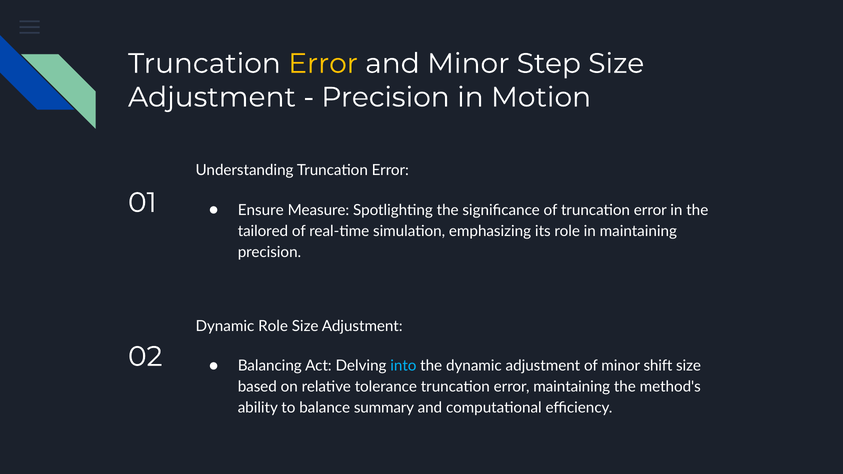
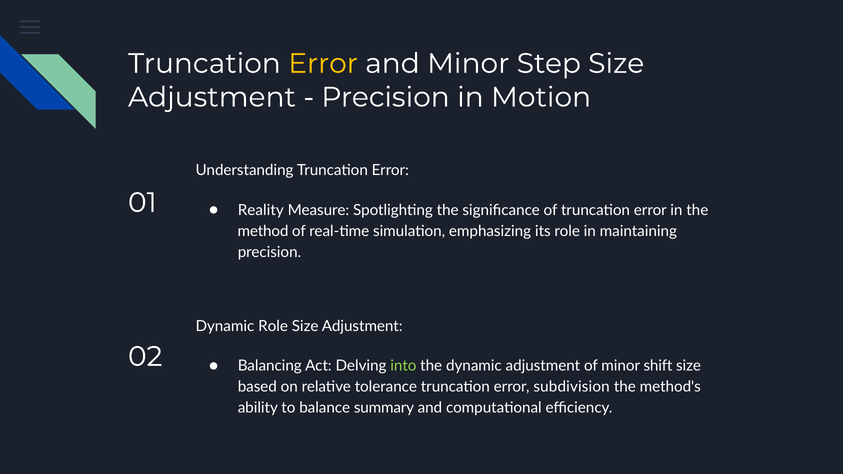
Ensure: Ensure -> Reality (261, 210)
tailored: tailored -> method (263, 231)
into colour: light blue -> light green (403, 366)
error maintaining: maintaining -> subdivision (572, 387)
